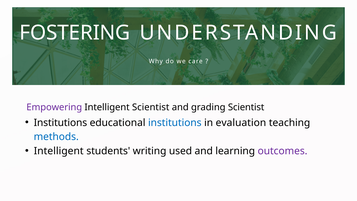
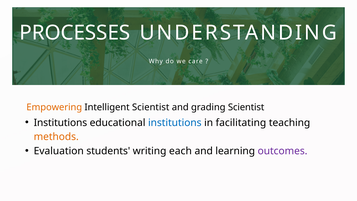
FOSTERING: FOSTERING -> PROCESSES (75, 33)
Empowering colour: purple -> orange (54, 107)
evaluation: evaluation -> facilitating (241, 123)
methods colour: blue -> orange (56, 137)
Intelligent: Intelligent -> Evaluation (59, 151)
used: used -> each (180, 151)
